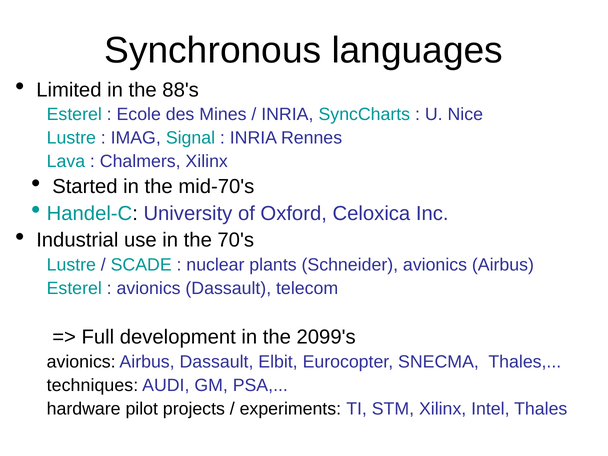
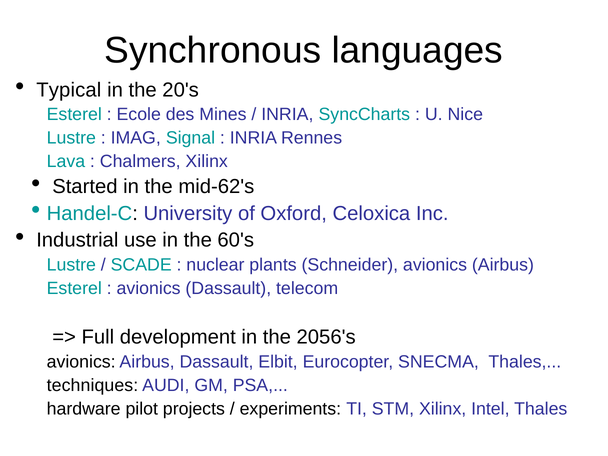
Limited: Limited -> Typical (69, 90)
88's: 88's -> 20's (181, 90)
mid-70's: mid-70's -> mid-62's (216, 187)
70's: 70's -> 60's (236, 240)
2099's: 2099's -> 2056's (326, 337)
